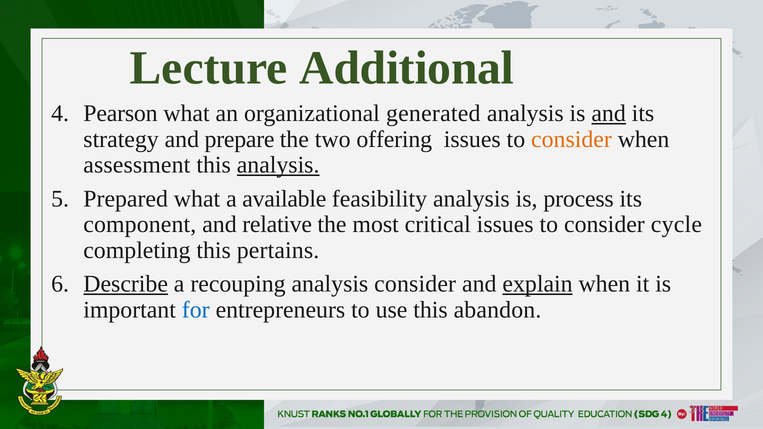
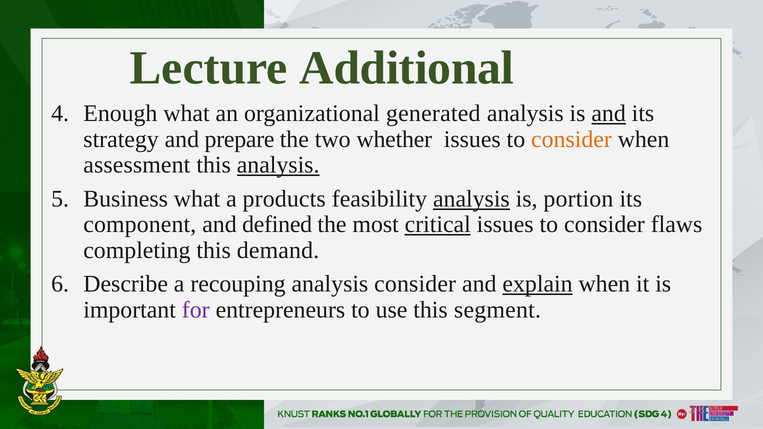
Pearson: Pearson -> Enough (120, 114)
offering: offering -> whether (394, 139)
Prepared: Prepared -> Business (126, 199)
available: available -> products (284, 199)
analysis underline: none -> present (471, 199)
process: process -> portion (578, 199)
relative: relative -> defined (277, 225)
critical underline: none -> present (438, 225)
cycle: cycle -> flaws (677, 225)
pertains: pertains -> demand (278, 250)
Describe underline: present -> none (126, 284)
for colour: blue -> purple (196, 310)
abandon: abandon -> segment (497, 310)
